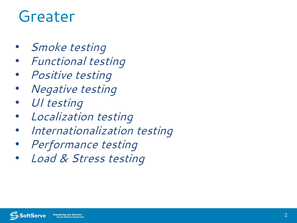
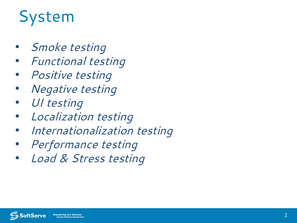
Greater: Greater -> System (46, 16)
